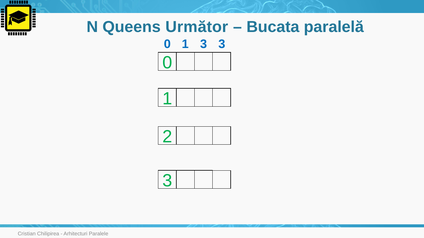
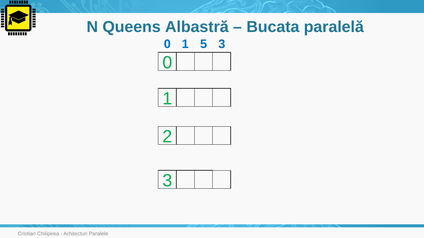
Următor: Următor -> Albastră (197, 27)
1 3: 3 -> 5 (204, 44)
